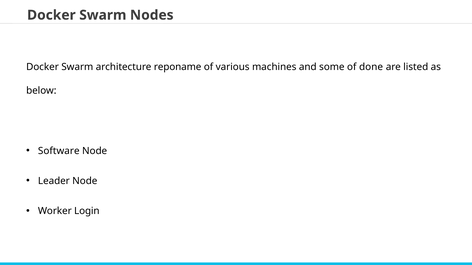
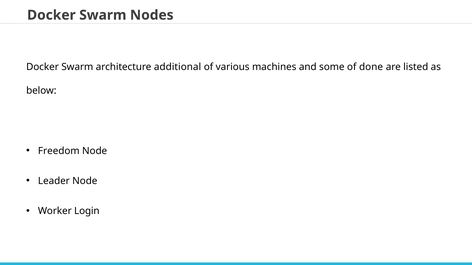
reponame: reponame -> additional (178, 67)
Software: Software -> Freedom (59, 151)
